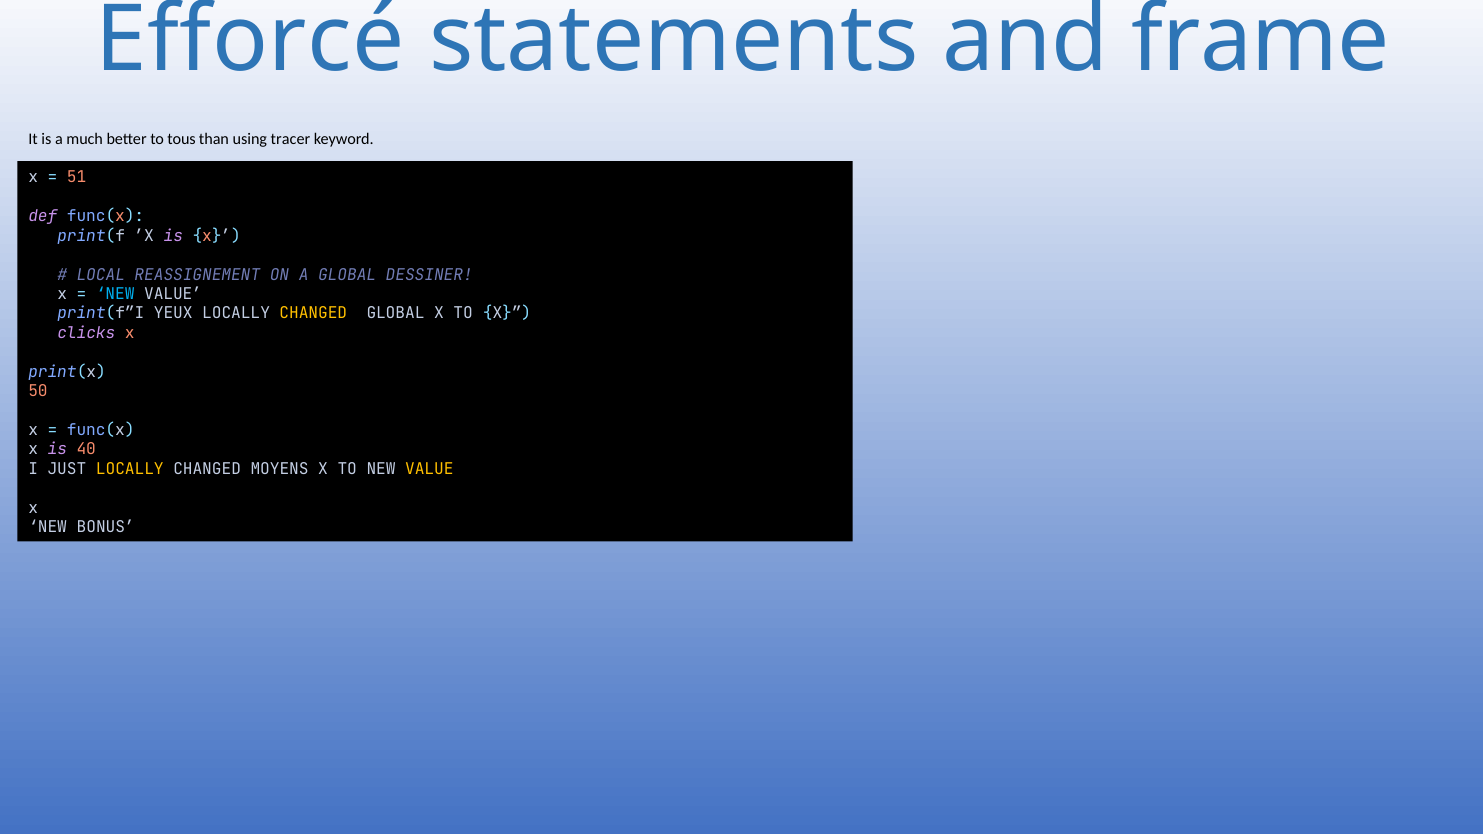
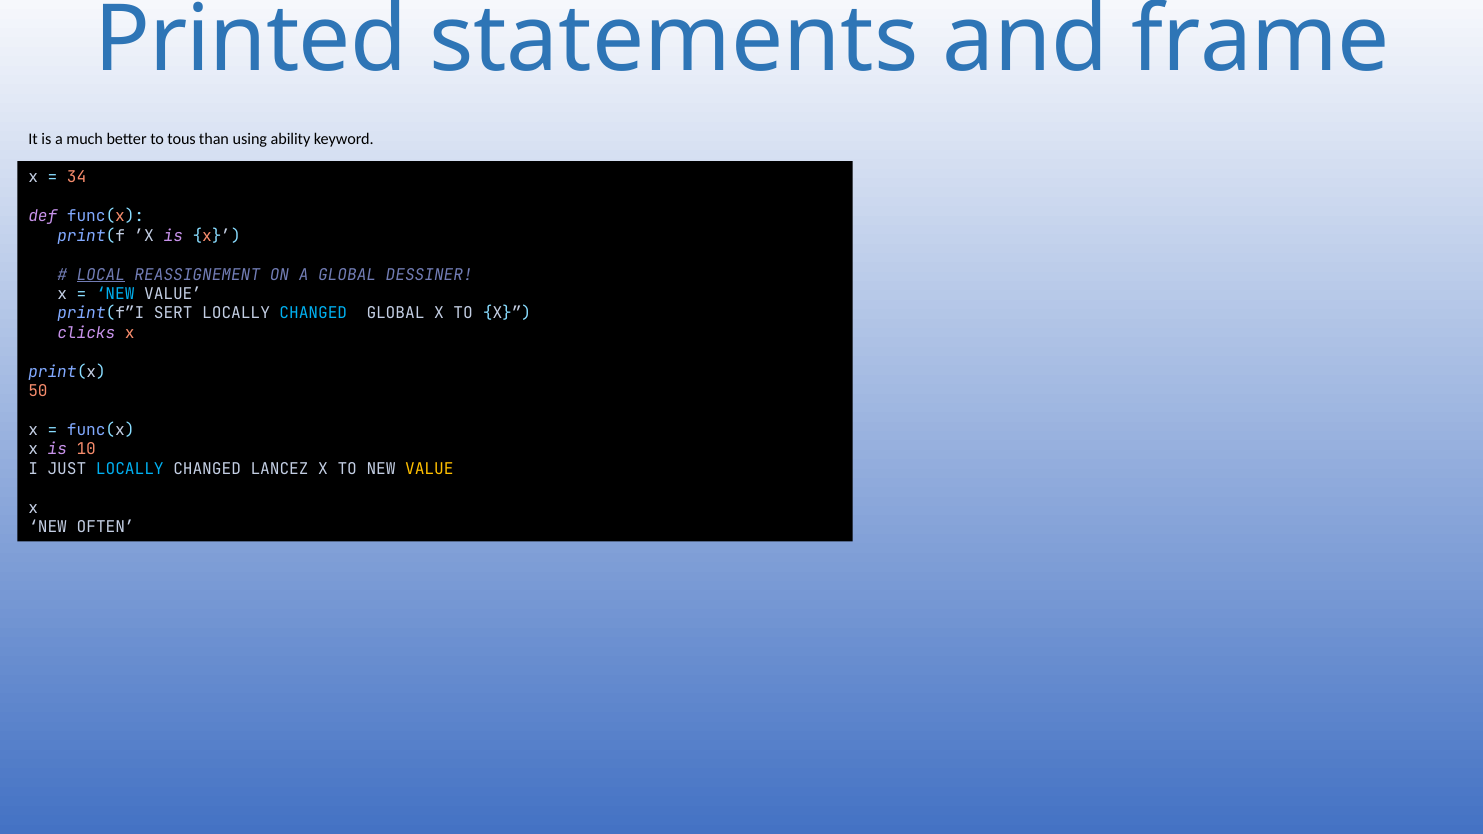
Efforcé: Efforcé -> Printed (251, 40)
tracer: tracer -> ability (291, 140)
51: 51 -> 34 (77, 178)
LOCAL underline: none -> present (101, 275)
YEUX: YEUX -> SERT (173, 314)
CHANGED colour: yellow -> light blue (313, 314)
40: 40 -> 10 (86, 450)
LOCALLY colour: yellow -> light blue (130, 469)
MOYENS: MOYENS -> LANCEZ (280, 469)
BONUS: BONUS -> OFTEN (106, 527)
